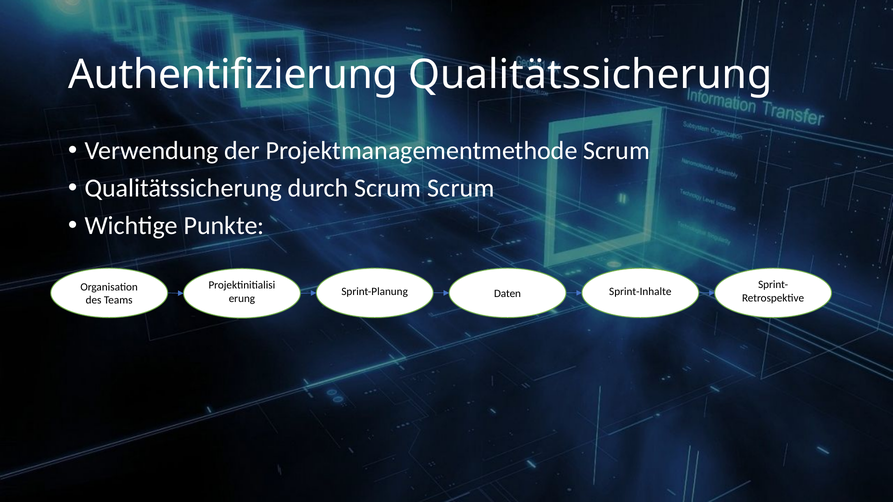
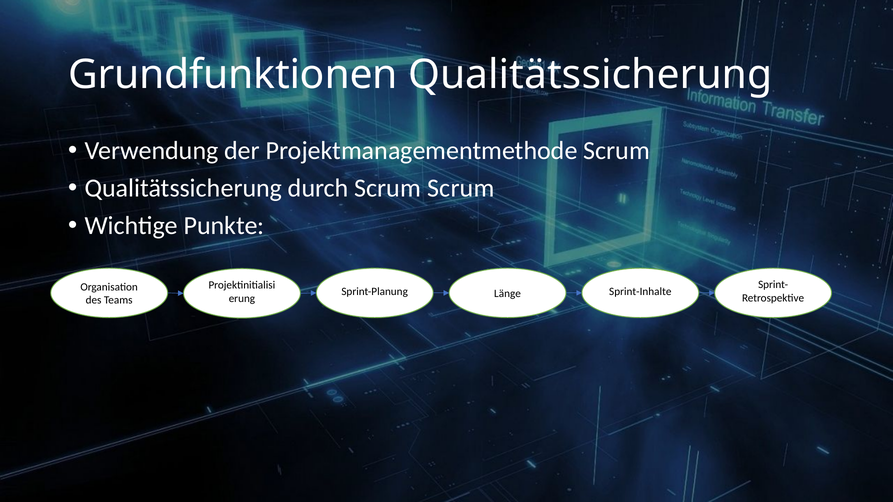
Authentifizierung: Authentifizierung -> Grundfunktionen (233, 75)
Daten: Daten -> Länge (507, 294)
